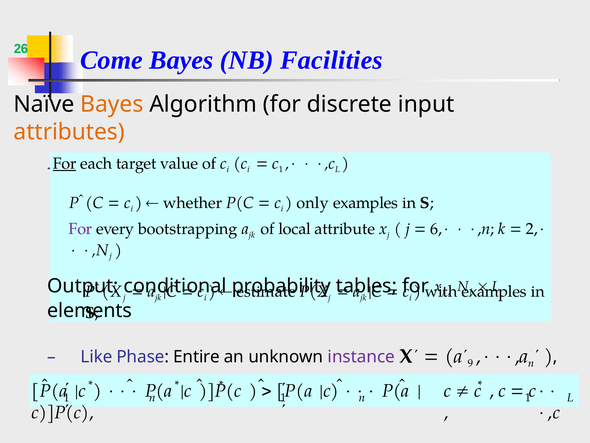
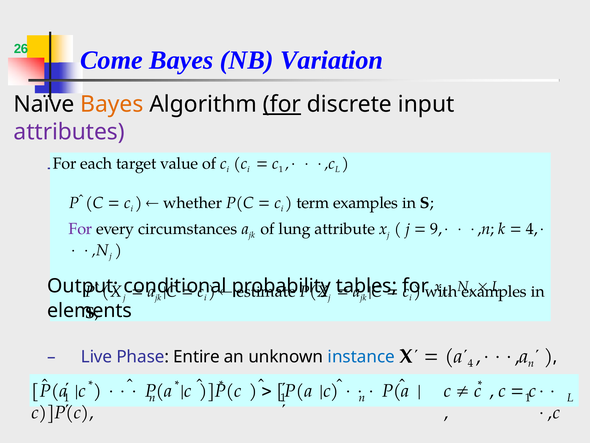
Facilities: Facilities -> Variation (332, 60)
for underline: none -> present (282, 104)
attributes colour: orange -> purple (69, 132)
For underline: present -> none (65, 163)
only: only -> term (313, 203)
bootstrapping: bootstrapping -> circumstances (188, 229)
local: local -> lung (295, 229)
6: 6 -> 9 (436, 229)
2: 2 -> 4 (532, 229)
Like: Like -> Live (97, 357)
instance colour: purple -> blue (361, 357)
9: 9 -> 4 (471, 363)
